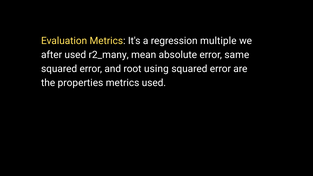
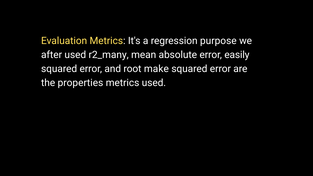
multiple: multiple -> purpose (218, 41)
same: same -> easily (237, 55)
using: using -> make (156, 69)
